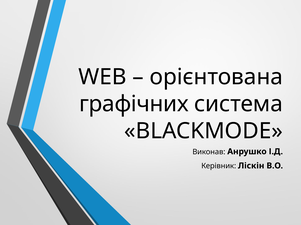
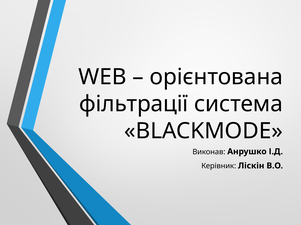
графічних: графічних -> фільтрації (134, 104)
